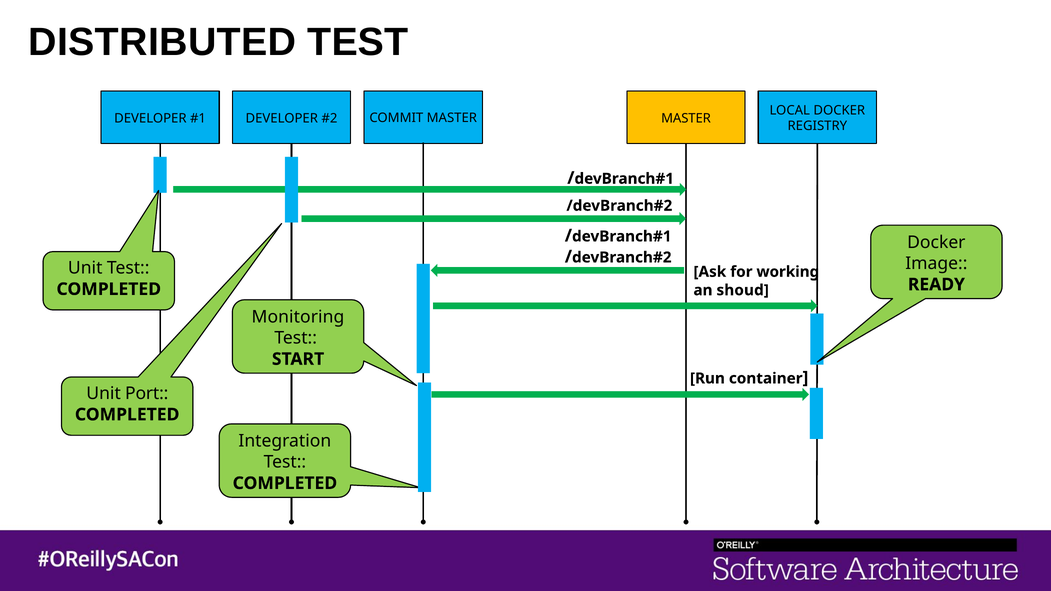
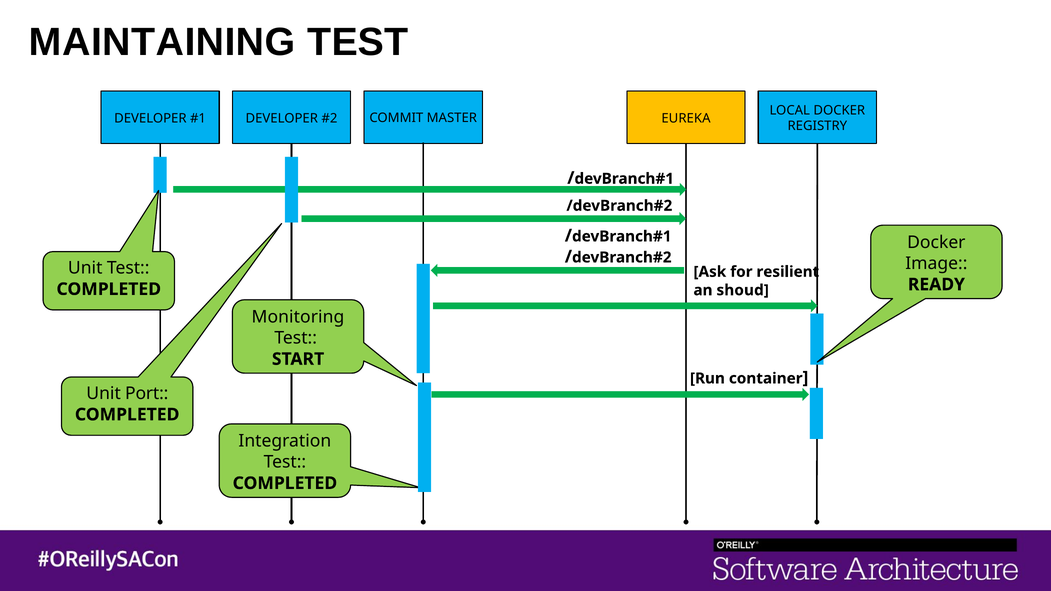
DISTRIBUTED: DISTRIBUTED -> MAINTAINING (162, 42)
MASTER MASTER: MASTER -> EUREKA (686, 118)
working: working -> resilient (788, 272)
